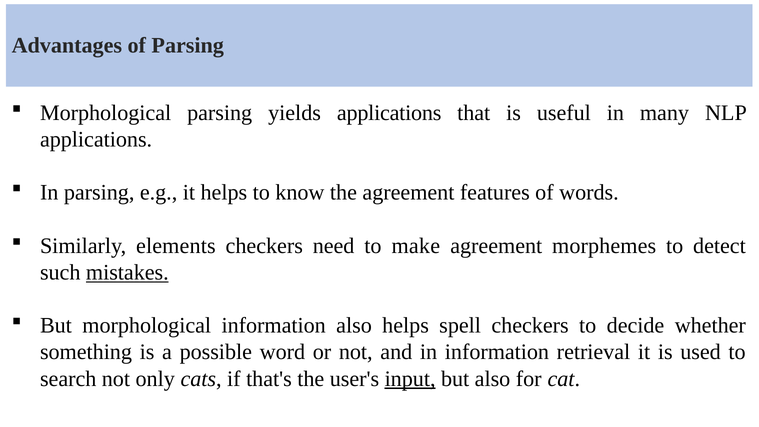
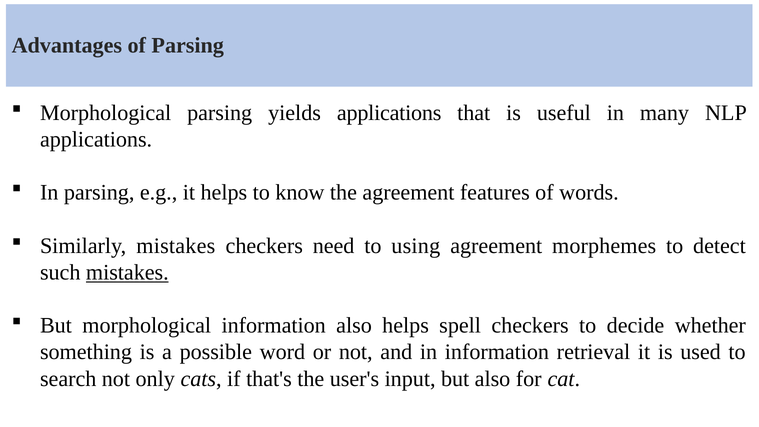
Similarly elements: elements -> mistakes (176, 246)
make: make -> using (416, 246)
input underline: present -> none (410, 379)
